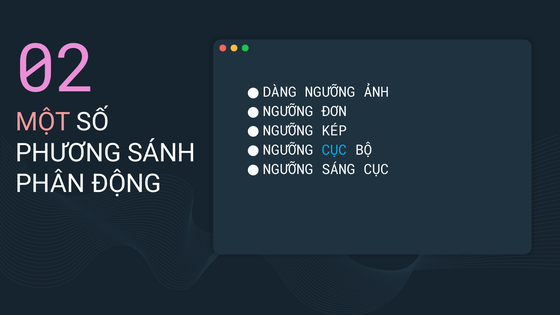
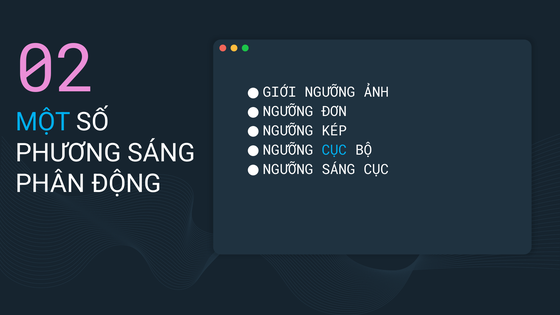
DÀNG: DÀNG -> GIỚI (280, 92)
MỘT colour: pink -> light blue (43, 122)
PHƯƠNG SÁNH: SÁNH -> SÁNG (161, 153)
